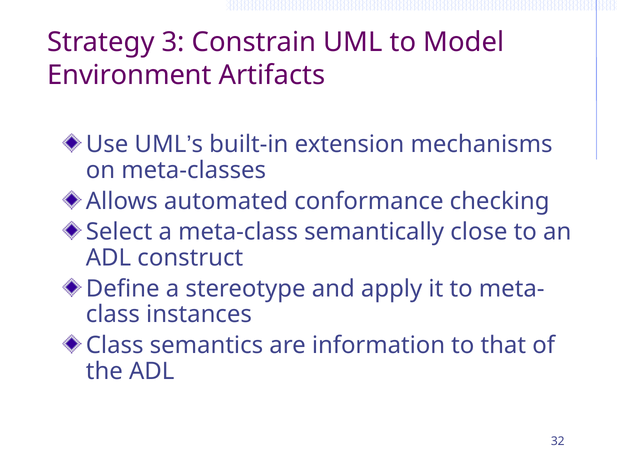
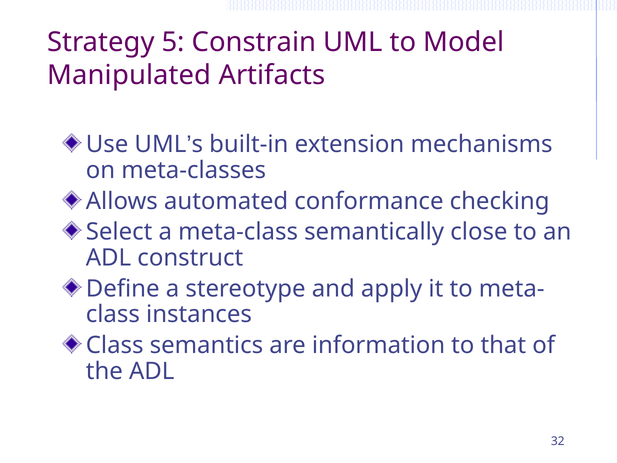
3: 3 -> 5 (173, 42)
Environment: Environment -> Manipulated (129, 75)
